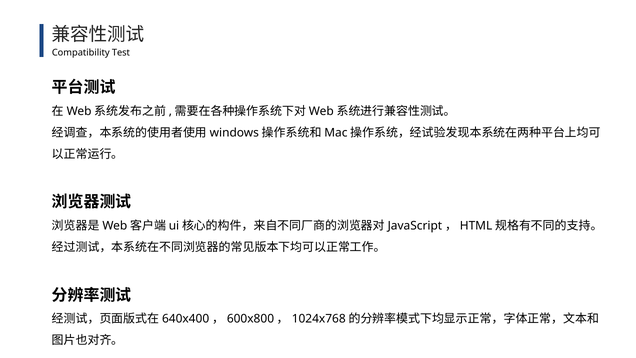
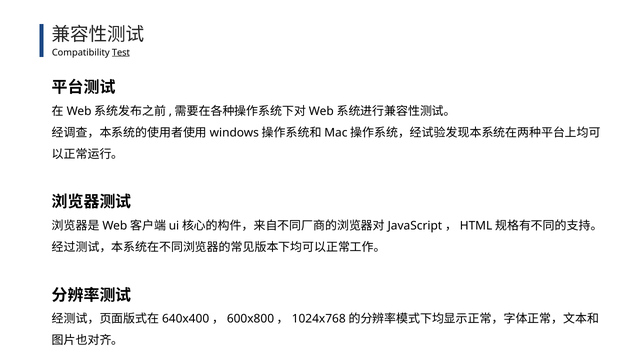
Test underline: none -> present (121, 52)
